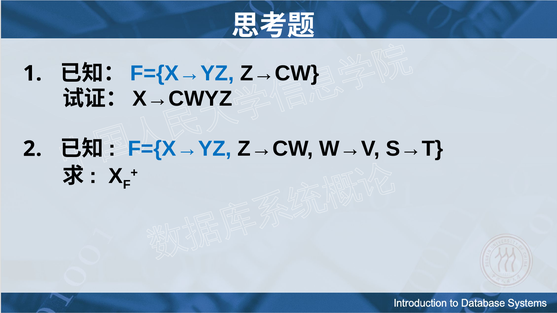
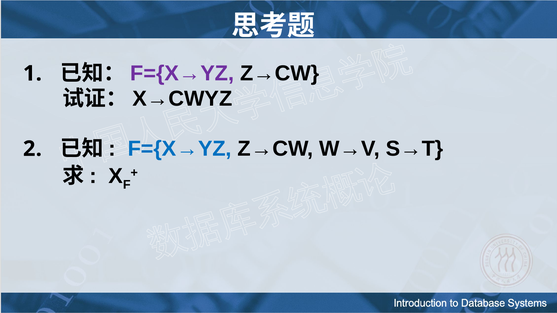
F={X→YZ colour: blue -> purple (182, 73)
